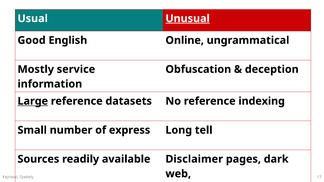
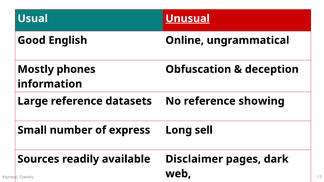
service: service -> phones (76, 69)
Large underline: present -> none (33, 101)
indexing: indexing -> showing (262, 101)
tell: tell -> sell (204, 130)
